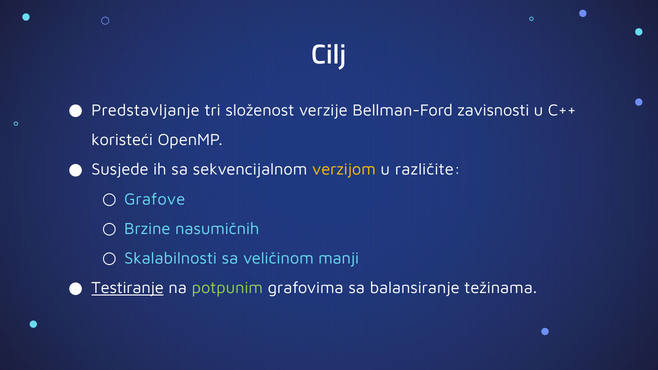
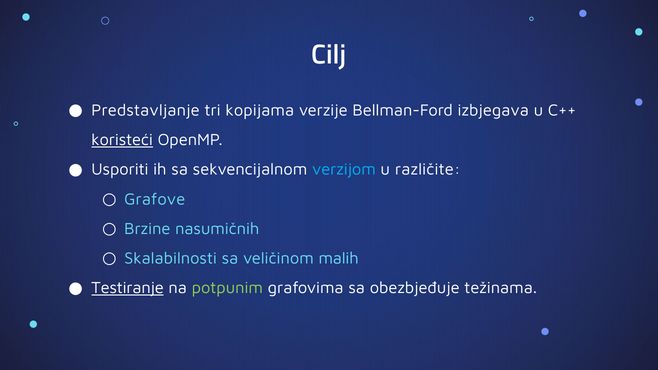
složenost: složenost -> kopijama (260, 110)
zavisnosti: zavisnosti -> izbjegava (493, 110)
koristeći underline: none -> present (122, 140)
Susjede: Susjede -> Usporiti (120, 170)
verzijom colour: yellow -> light blue (344, 170)
manji: manji -> malih (339, 258)
balansiranje: balansiranje -> obezbjeđuje (415, 288)
